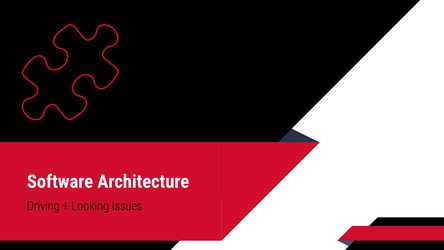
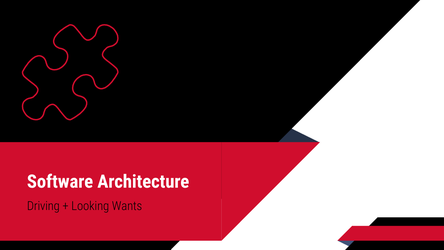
Issues: Issues -> Wants (127, 206)
